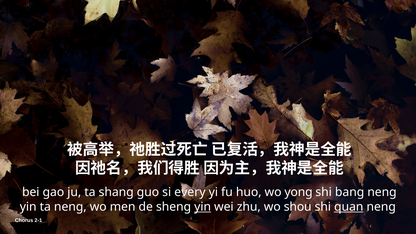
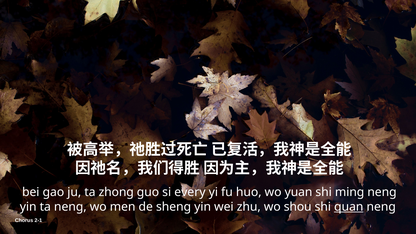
shang: shang -> zhong (116, 192)
yong: yong -> yuan (299, 192)
bang: bang -> ming (350, 192)
yin underline: present -> none (203, 207)
